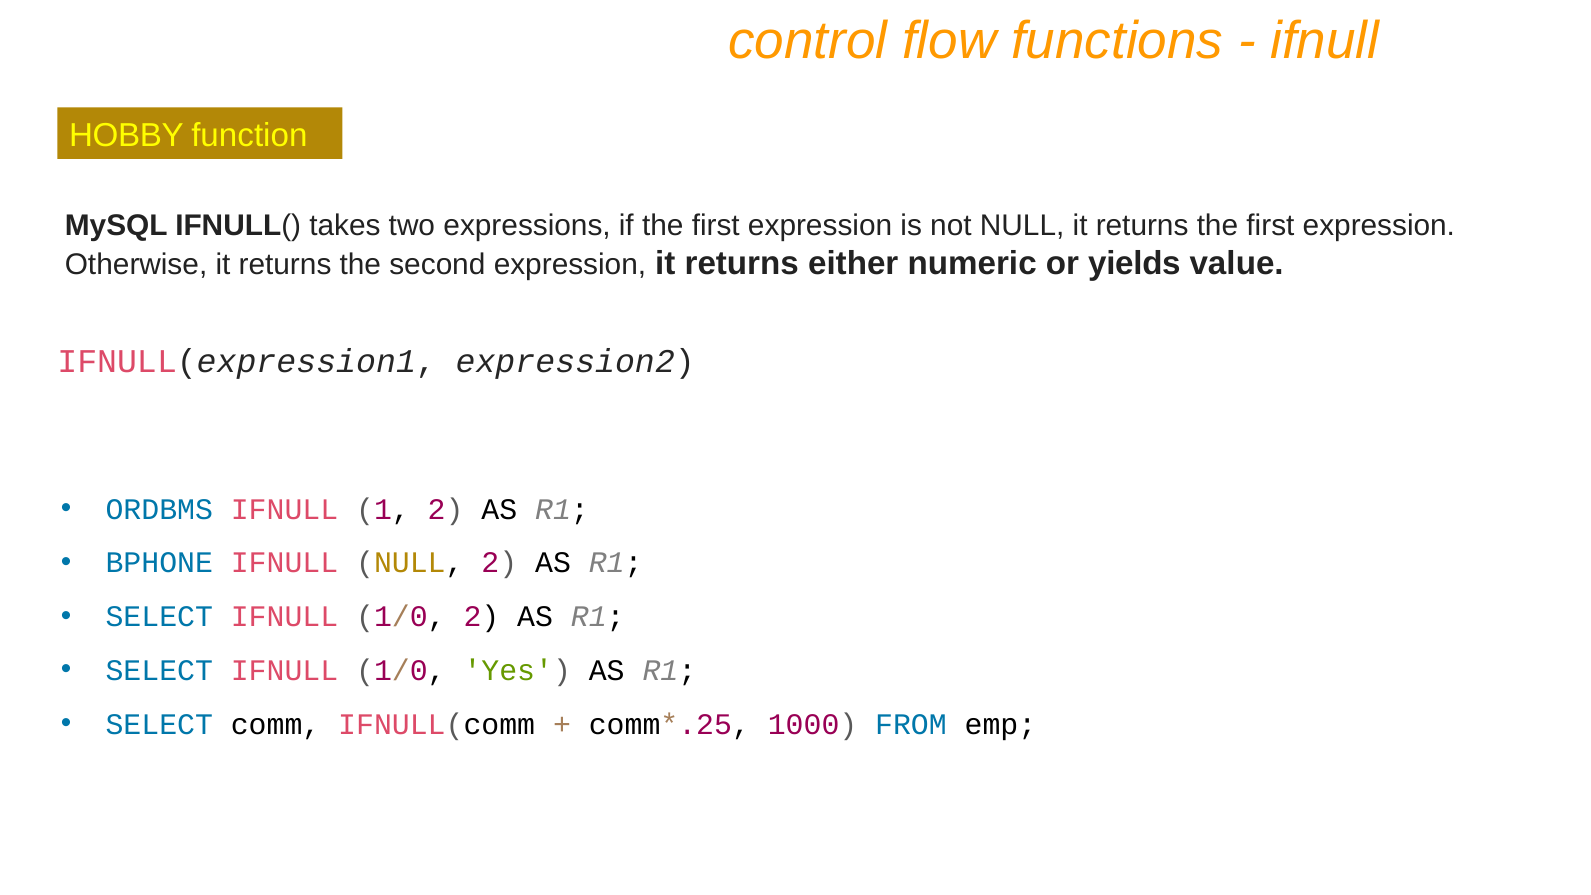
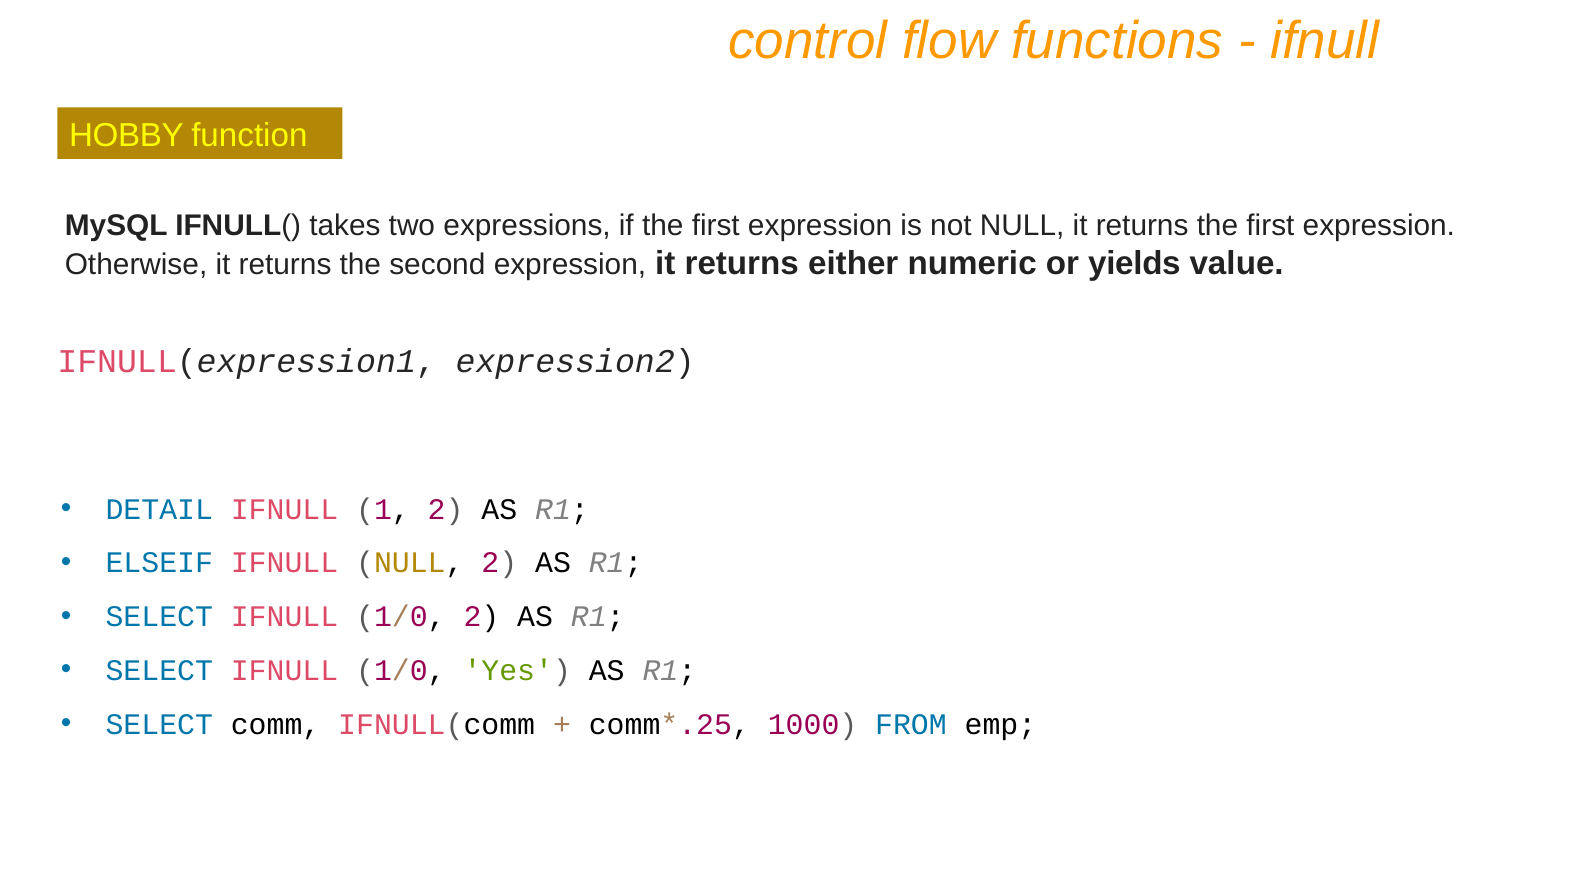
ORDBMS: ORDBMS -> DETAIL (159, 509)
BPHONE: BPHONE -> ELSEIF (159, 563)
